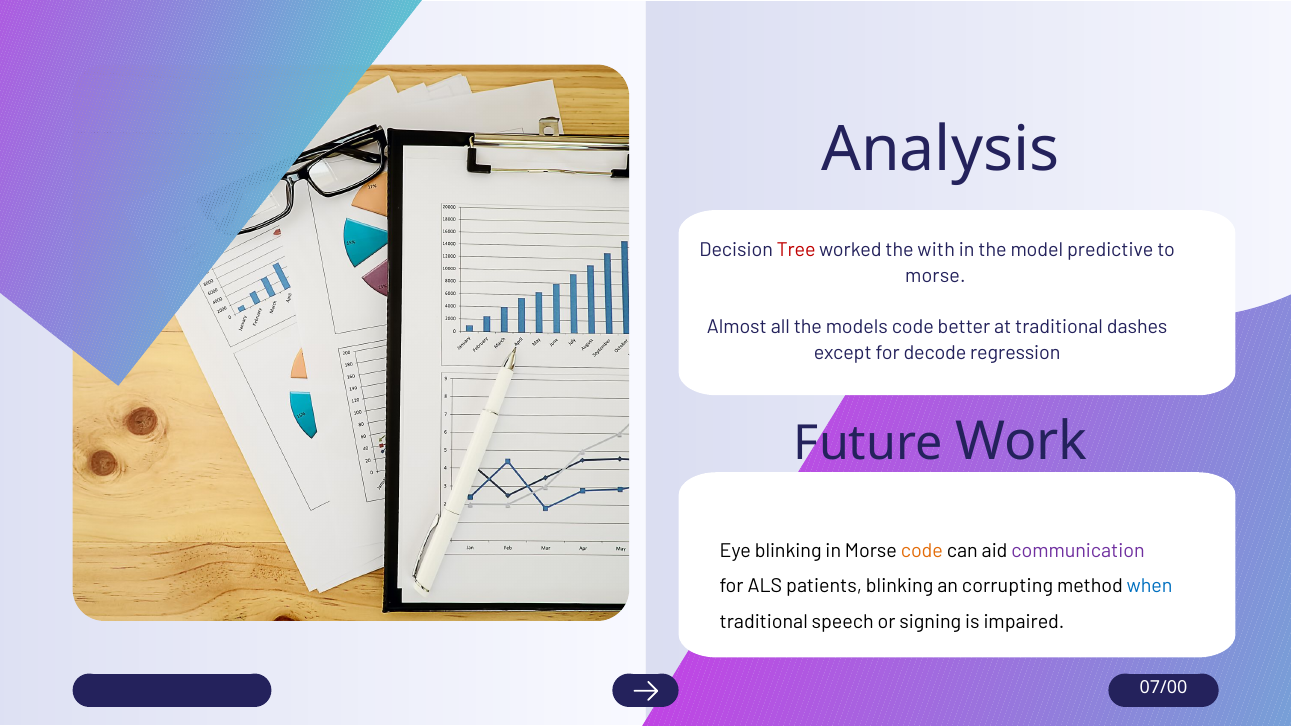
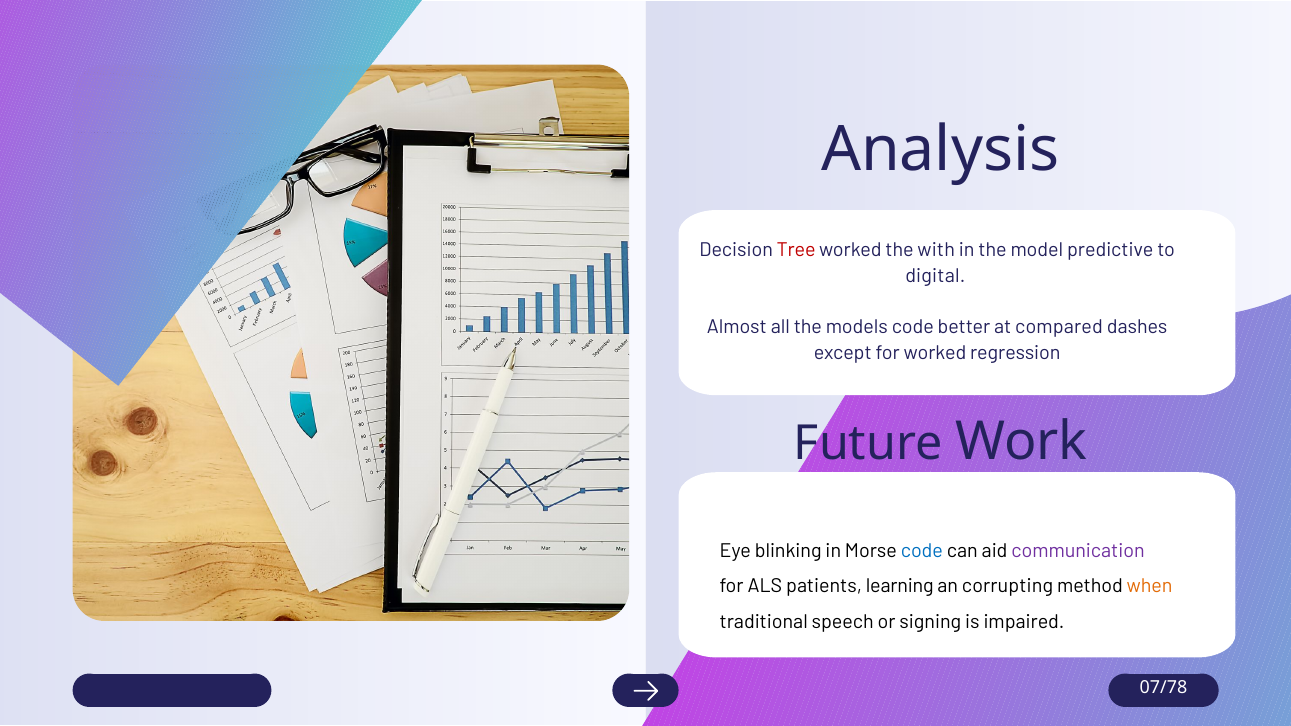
morse: morse -> digital (935, 276)
at traditional: traditional -> compared (1059, 327)
for decode: decode -> worked (935, 353)
code colour: orange -> blue (922, 551)
patients blinking: blinking -> learning (900, 586)
when colour: blue -> orange (1150, 586)
07/00: 07/00 -> 07/78 (1164, 688)
